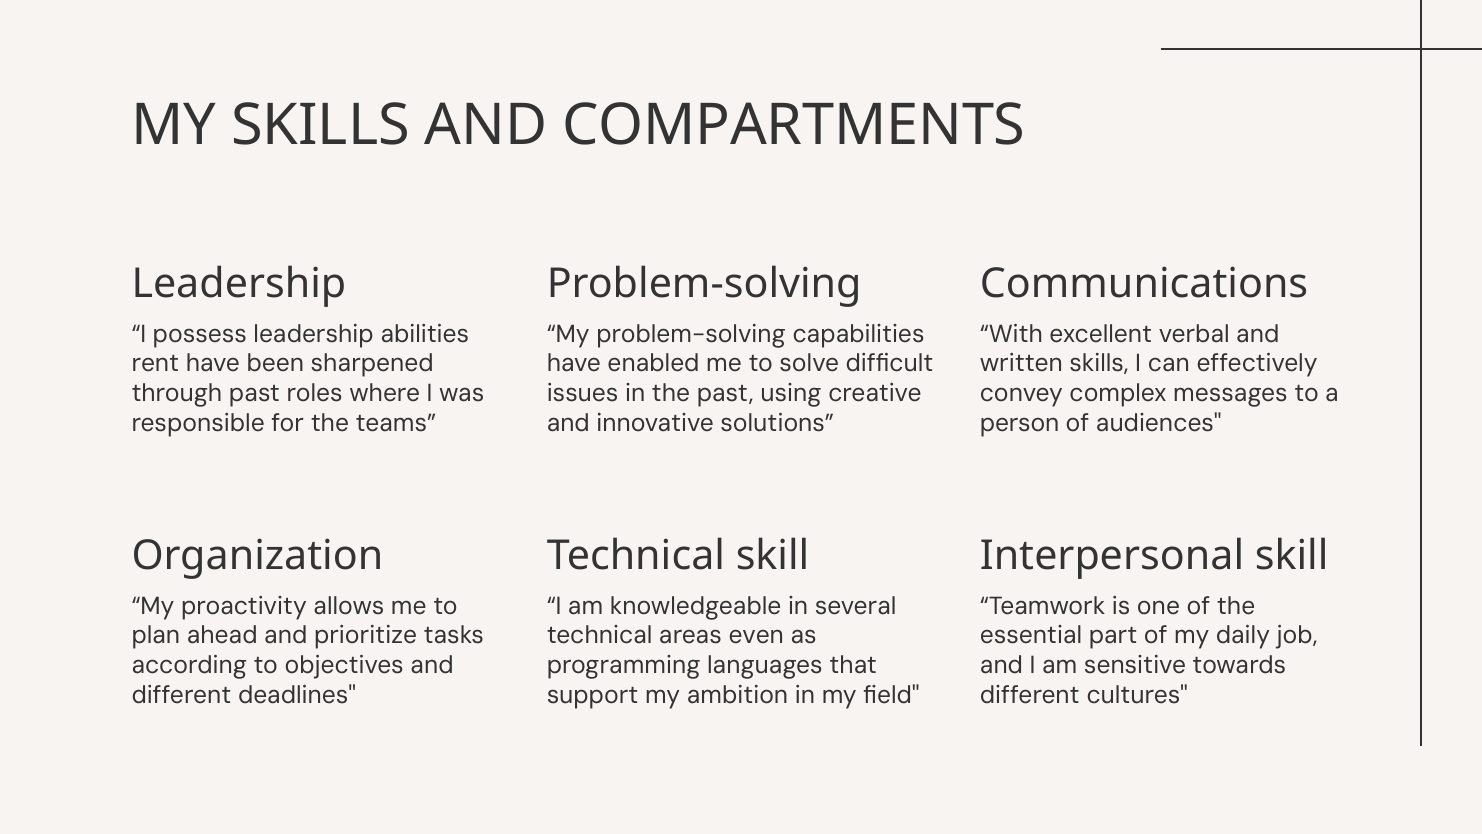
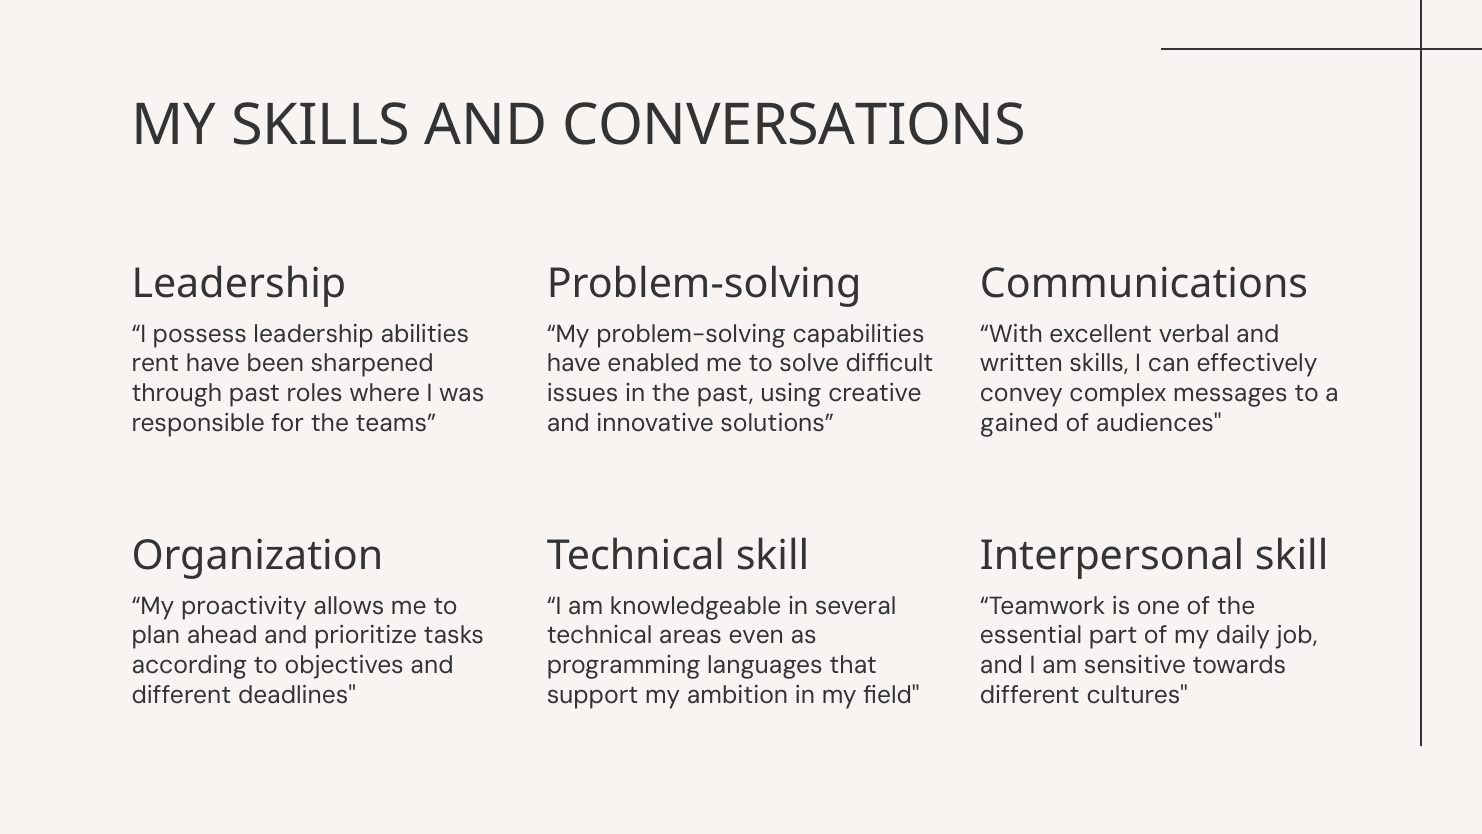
COMPARTMENTS: COMPARTMENTS -> CONVERSATIONS (794, 126)
person: person -> gained (1019, 423)
